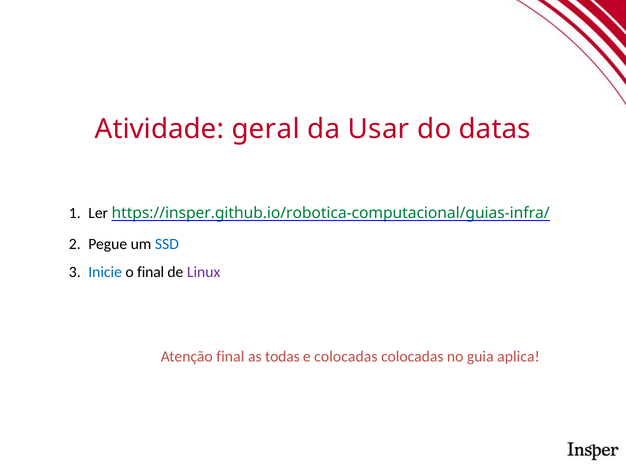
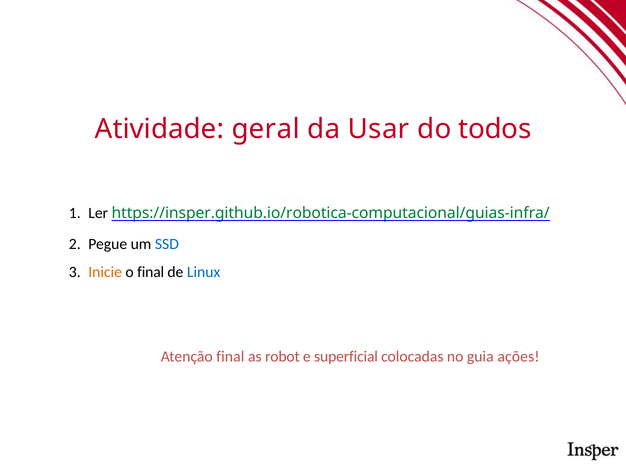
datas: datas -> todos (495, 129)
Inicie colour: blue -> orange (105, 272)
Linux colour: purple -> blue (204, 272)
todas: todas -> robot (282, 357)
e colocadas: colocadas -> superficial (346, 357)
aplica: aplica -> ações (518, 357)
